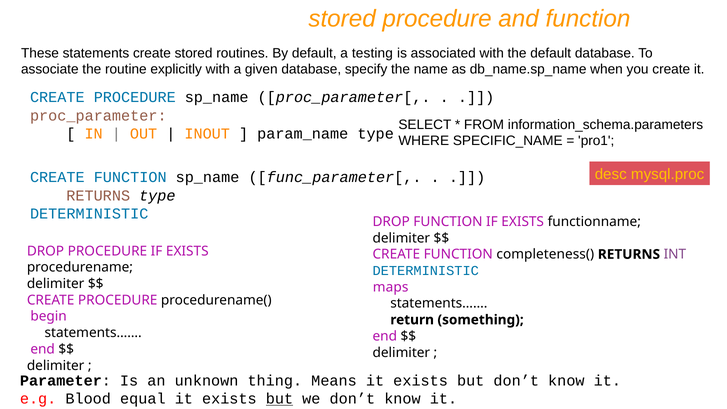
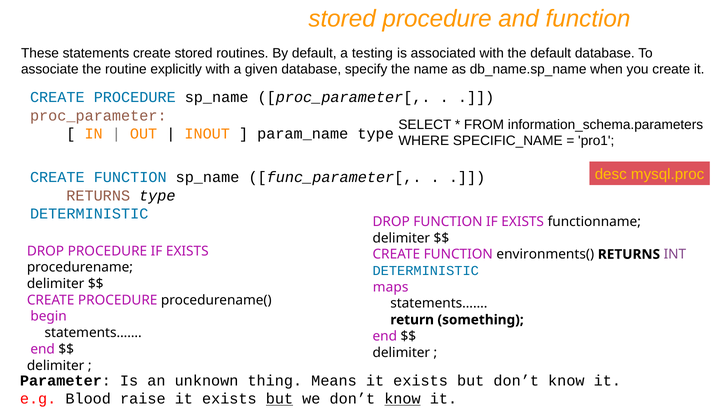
completeness(: completeness( -> environments( (545, 254)
equal: equal -> raise (143, 399)
know underline: none -> present (402, 399)
